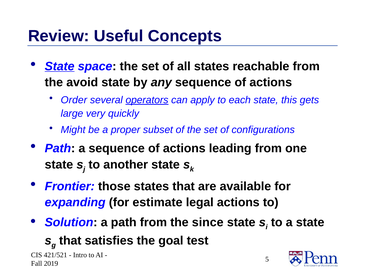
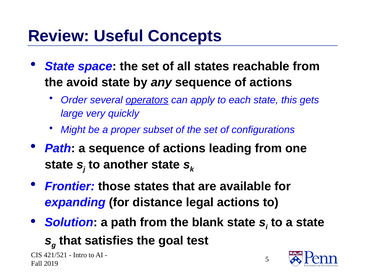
State underline: present -> none (60, 66)
estimate: estimate -> distance (158, 202)
since: since -> blank (208, 222)
